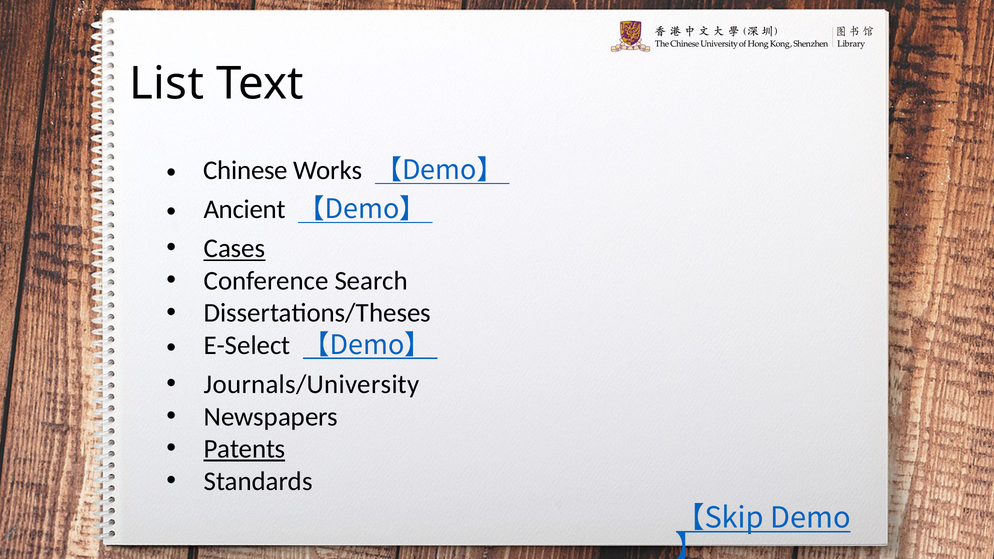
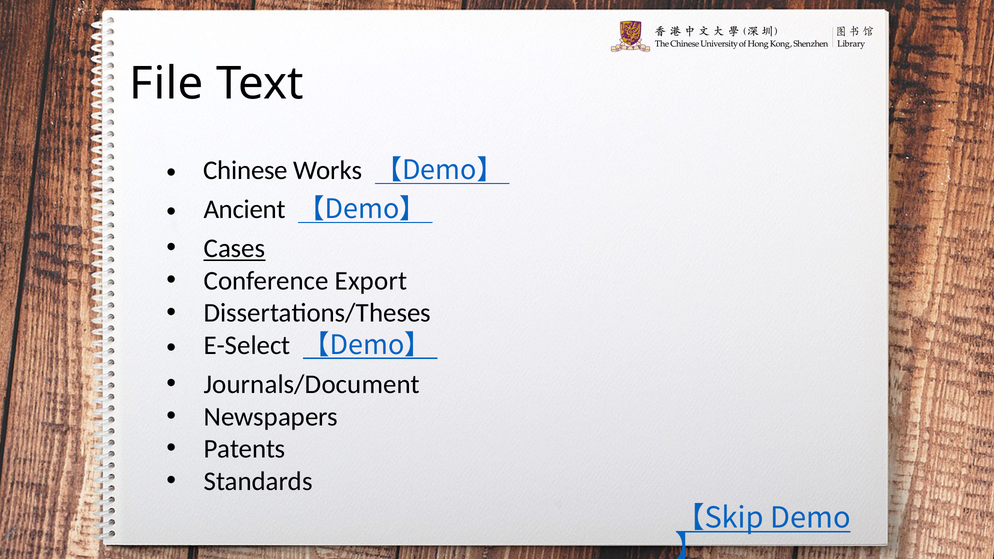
List: List -> File (167, 83)
Search: Search -> Export (371, 281)
Journals/University: Journals/University -> Journals/Document (312, 384)
Patents underline: present -> none (245, 449)
